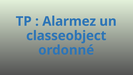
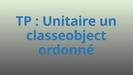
Alarmez: Alarmez -> Unitaire (69, 21)
